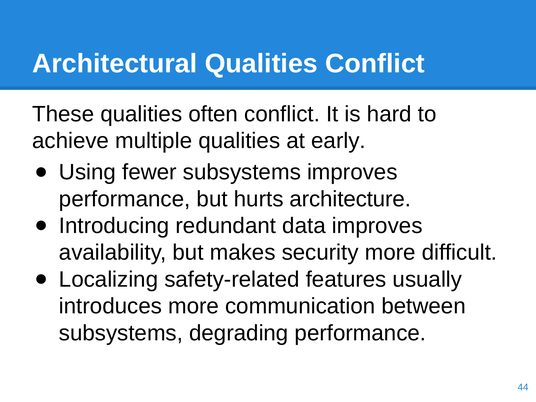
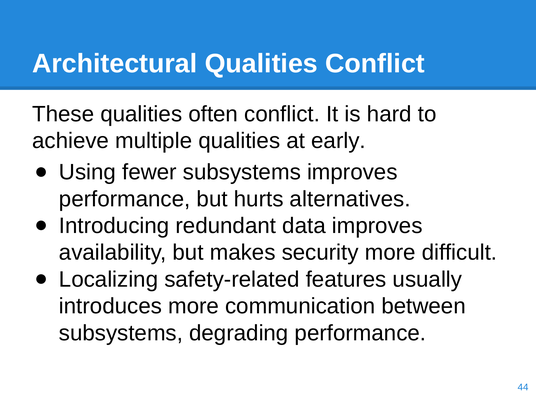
architecture: architecture -> alternatives (350, 199)
